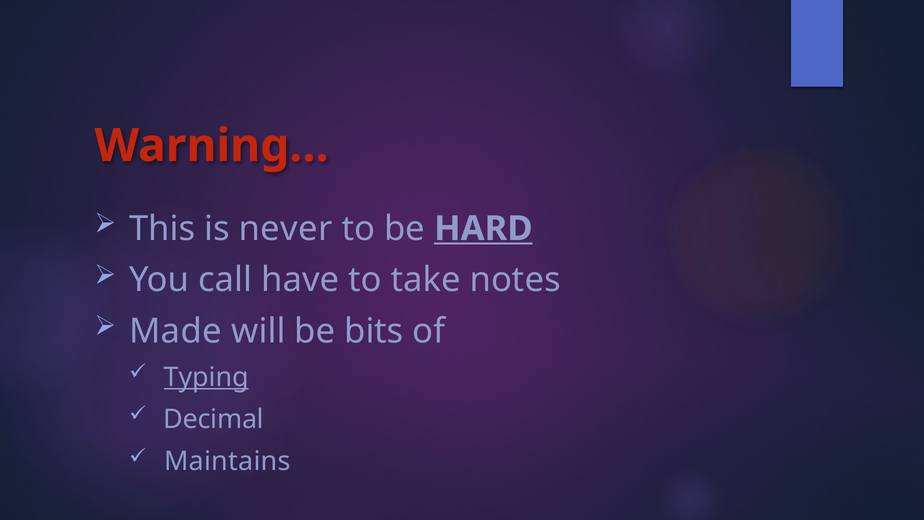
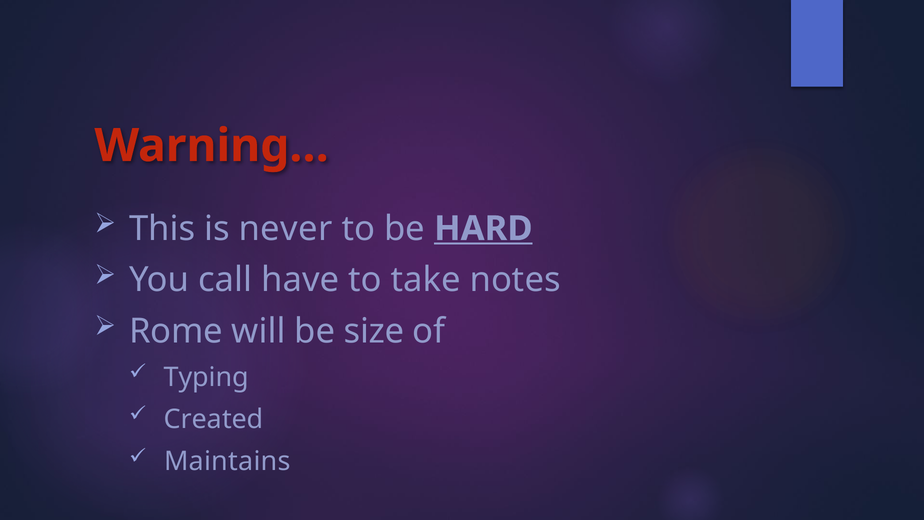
Made: Made -> Rome (176, 331)
bits: bits -> size (374, 331)
Typing underline: present -> none (206, 377)
Decimal: Decimal -> Created (214, 419)
